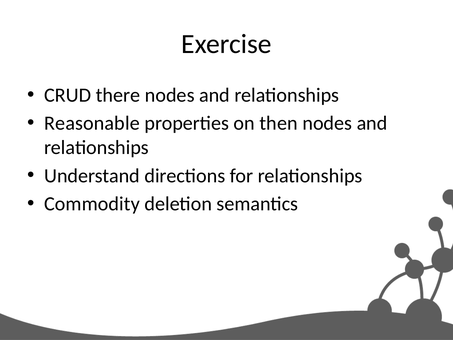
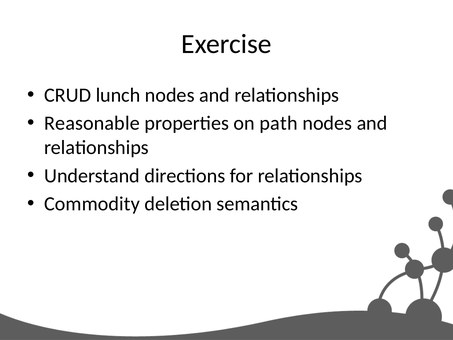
there: there -> lunch (118, 95)
then: then -> path (279, 123)
